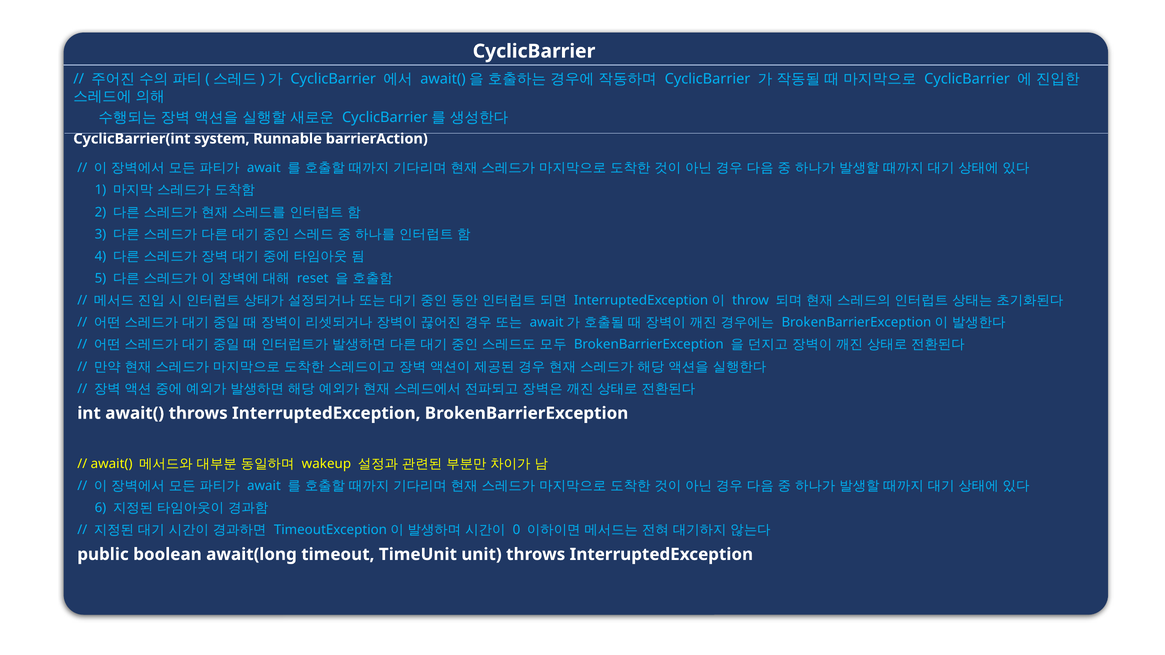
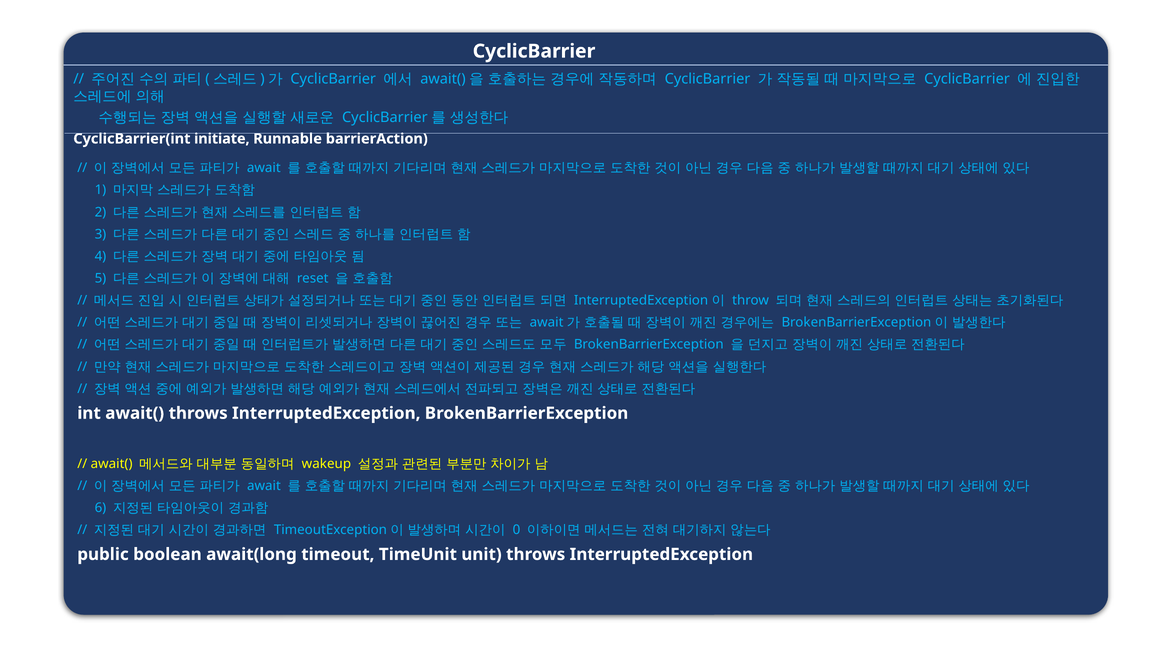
system: system -> initiate (222, 139)
